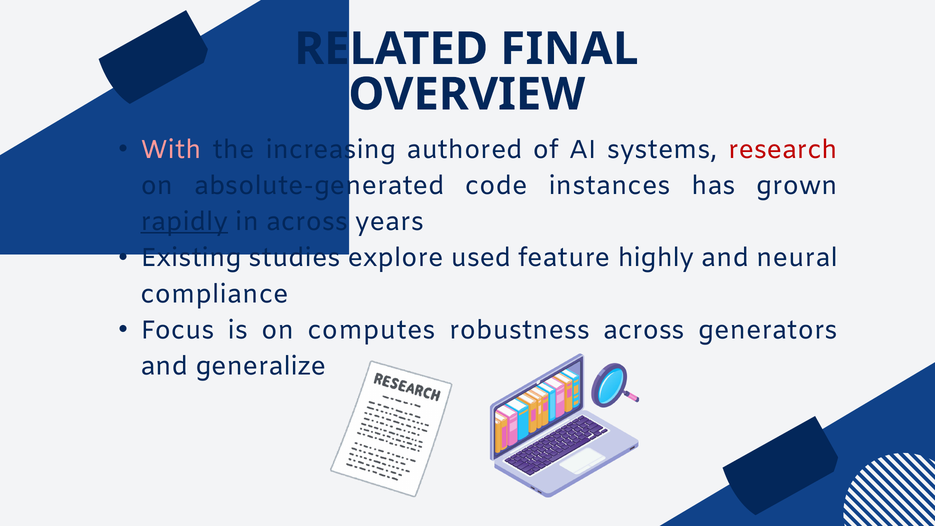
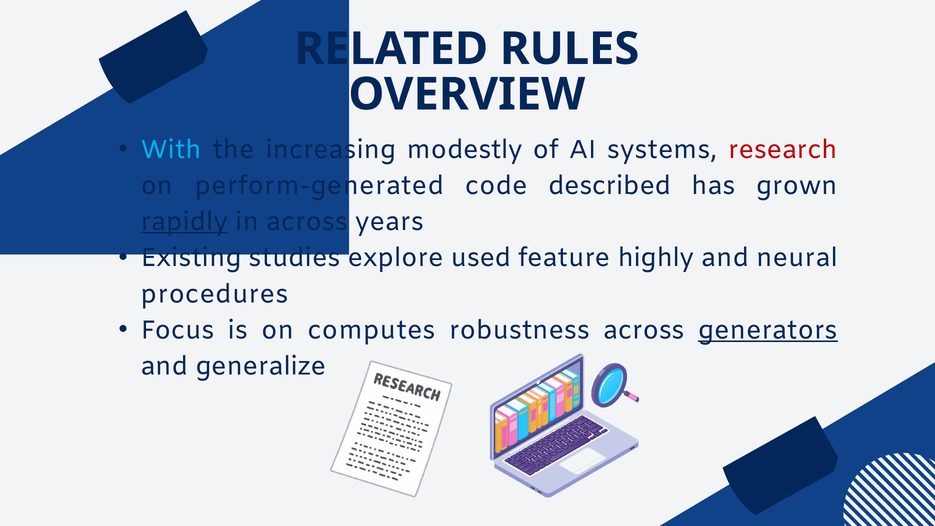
FINAL: FINAL -> RULES (570, 49)
With colour: pink -> light blue (171, 149)
authored: authored -> modestly (465, 149)
absolute-generated: absolute-generated -> perform-generated (319, 186)
instances: instances -> described (610, 186)
compliance: compliance -> procedures (215, 294)
generators underline: none -> present (768, 330)
